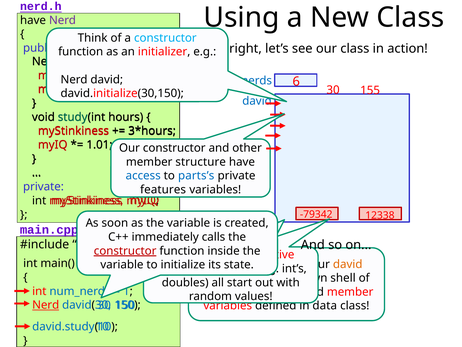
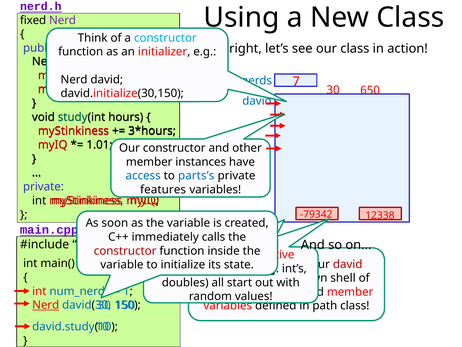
have: have -> fixed (33, 20)
6: 6 -> 7 (296, 82)
155: 155 -> 650 (370, 90)
structure: structure -> instances (201, 162)
constructor underline: present -> none (125, 250)
david colour: orange -> red (348, 264)
data: data -> path (325, 305)
